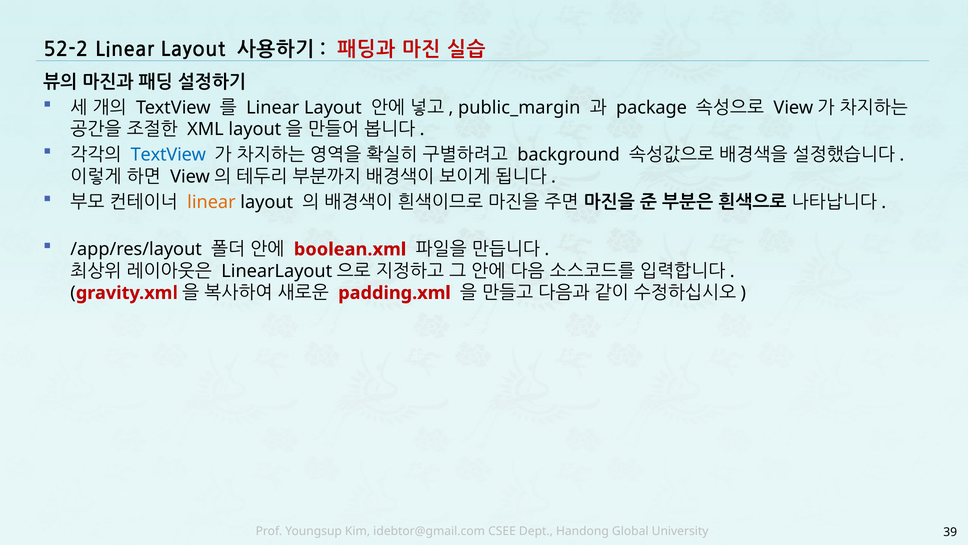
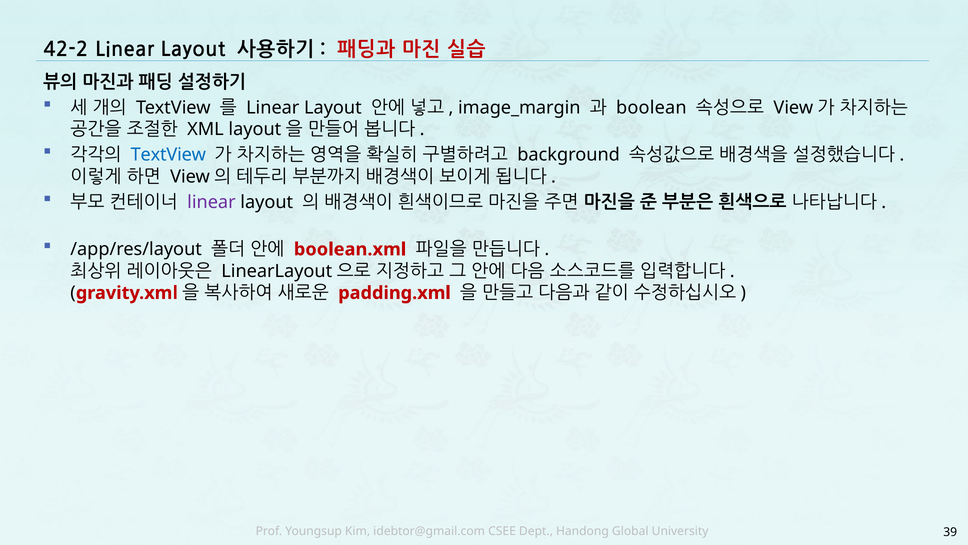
52-2: 52-2 -> 42-2 (66, 50)
public_margin: public_margin -> image_margin (519, 108)
package: package -> boolean (651, 108)
linear colour: orange -> purple (211, 202)
